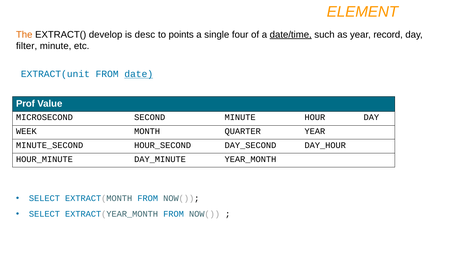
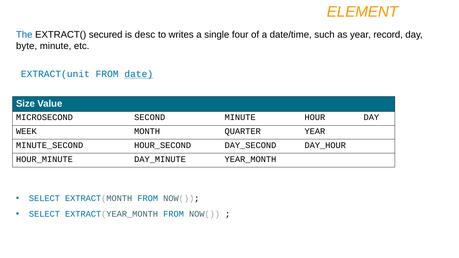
The colour: orange -> blue (24, 35)
develop: develop -> secured (106, 35)
points: points -> writes (181, 35)
date/time underline: present -> none (291, 35)
filter: filter -> byte (27, 46)
Prof: Prof -> Size (25, 104)
